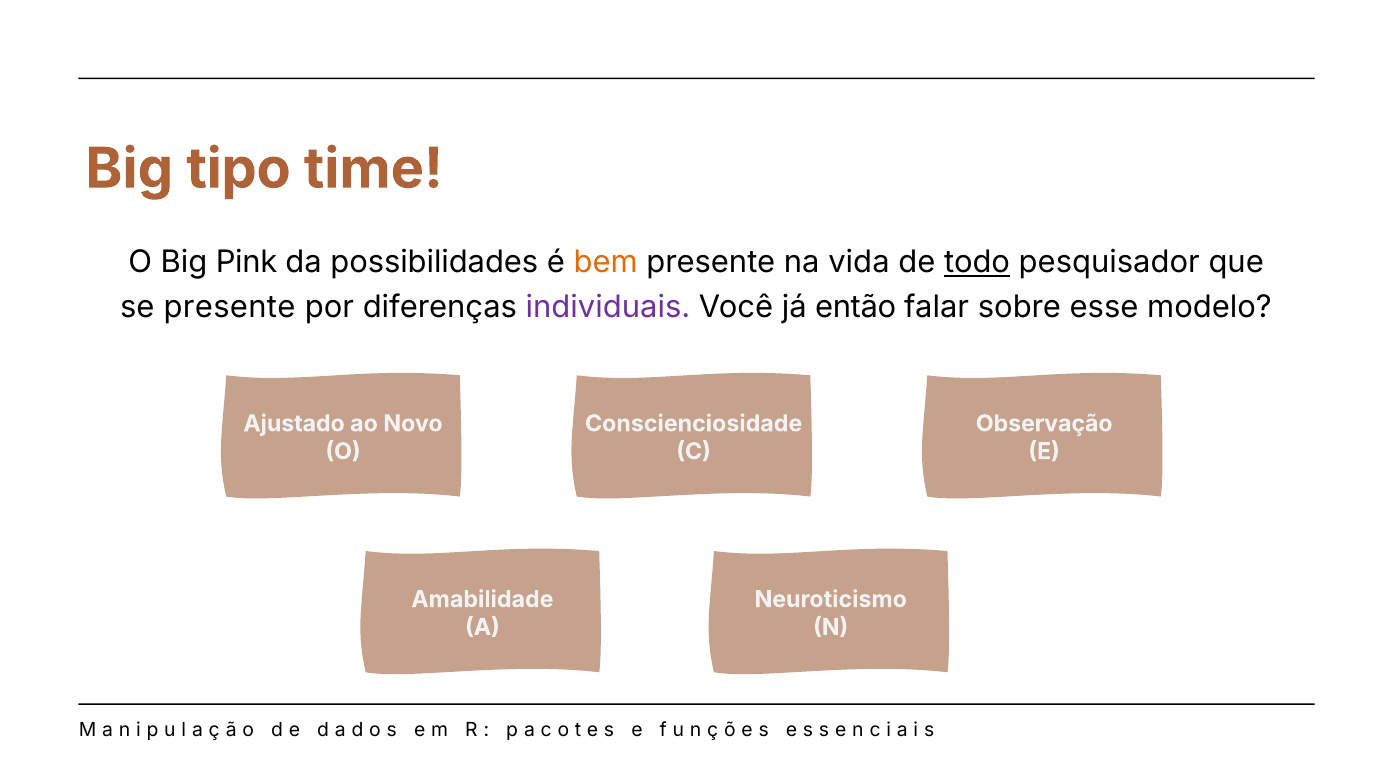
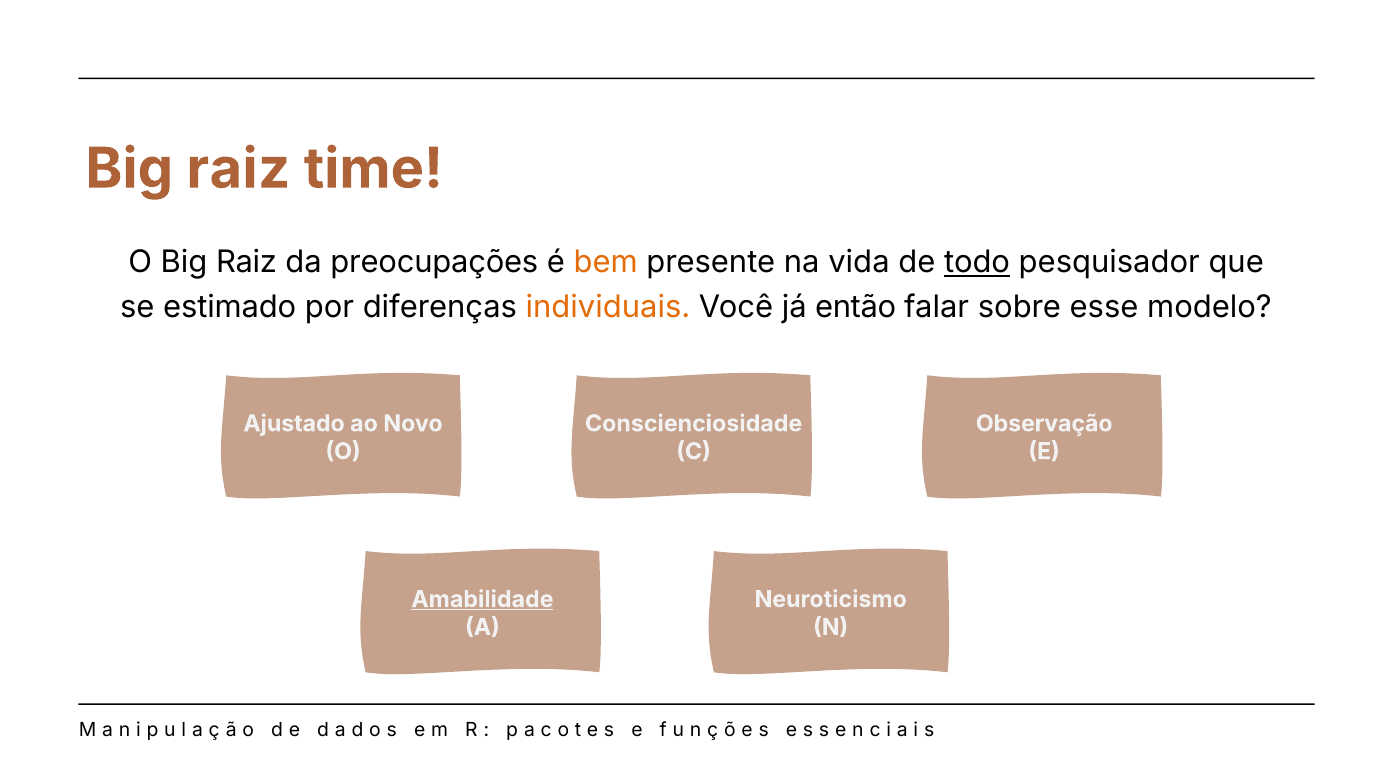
tipo: tipo -> raiz (238, 169)
O Big Pink: Pink -> Raiz (247, 262)
possibilidades: possibilidades -> preocupações (434, 262)
se presente: presente -> estimado (230, 307)
individuais colour: purple -> orange (608, 307)
Amabilidade underline: none -> present (482, 599)
